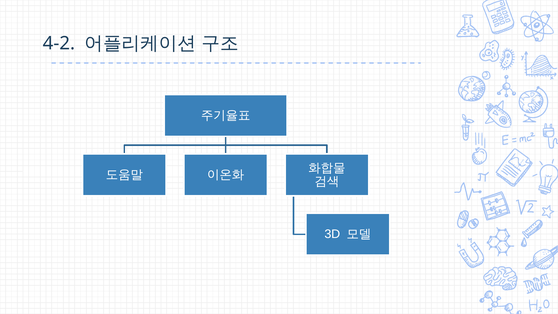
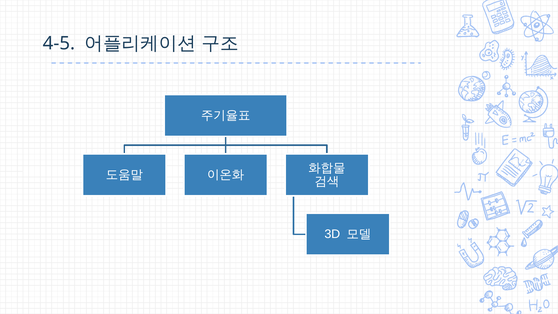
4-2: 4-2 -> 4-5 (59, 43)
